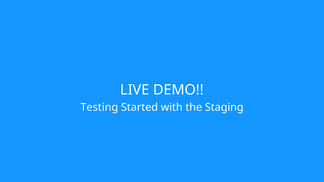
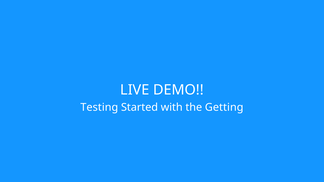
Staging: Staging -> Getting (224, 107)
